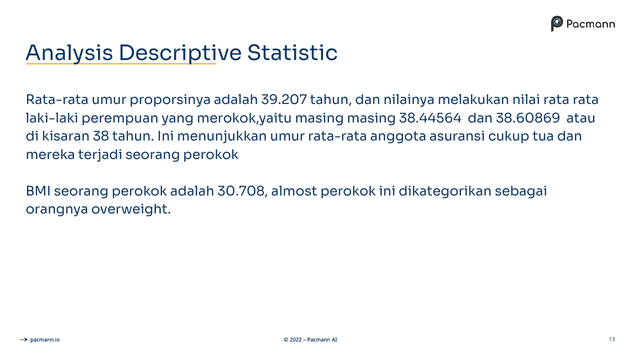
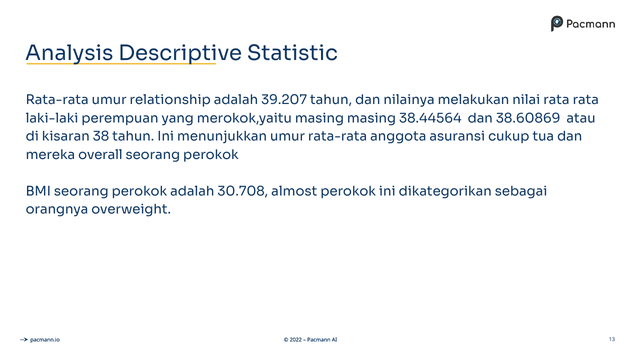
proporsinya: proporsinya -> relationship (170, 100)
terjadi: terjadi -> overall (100, 155)
